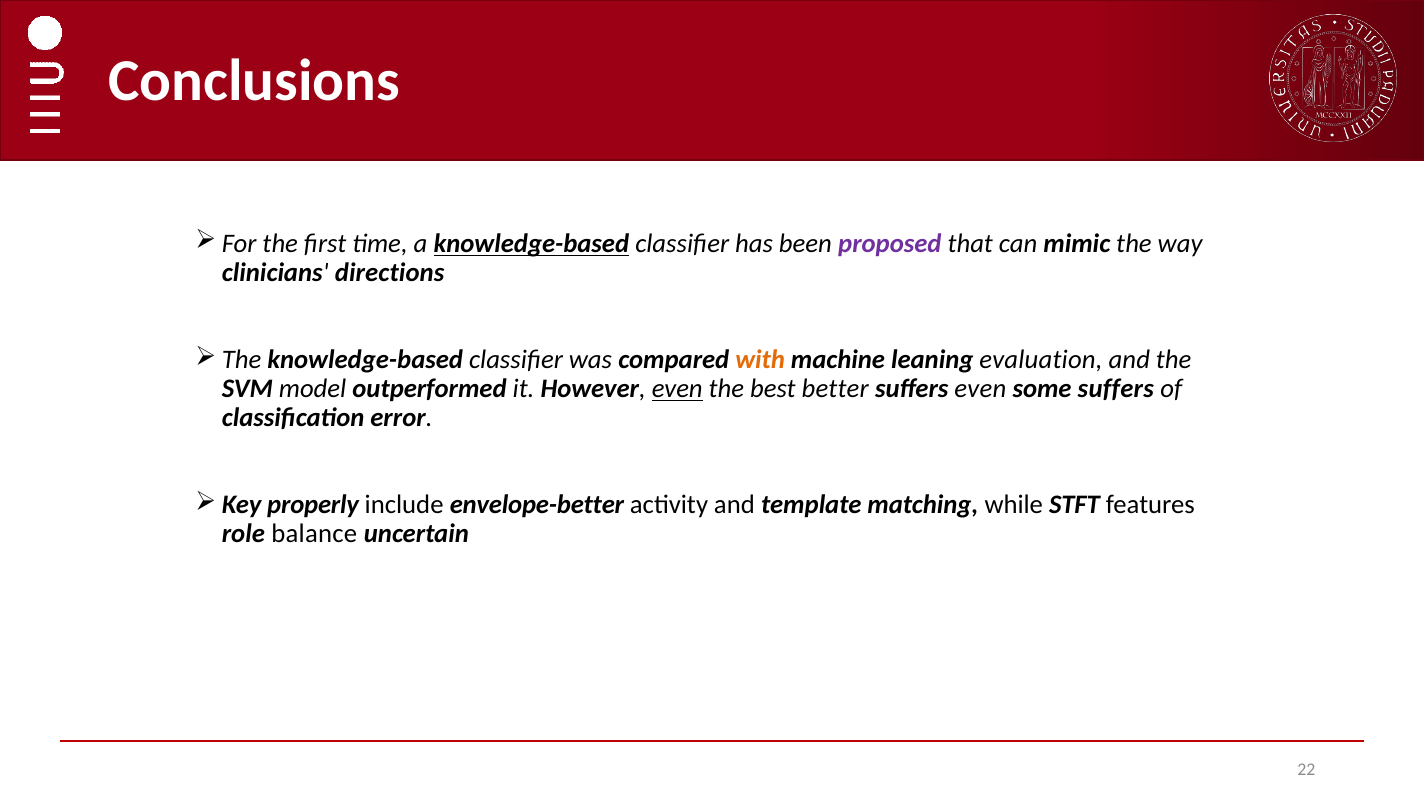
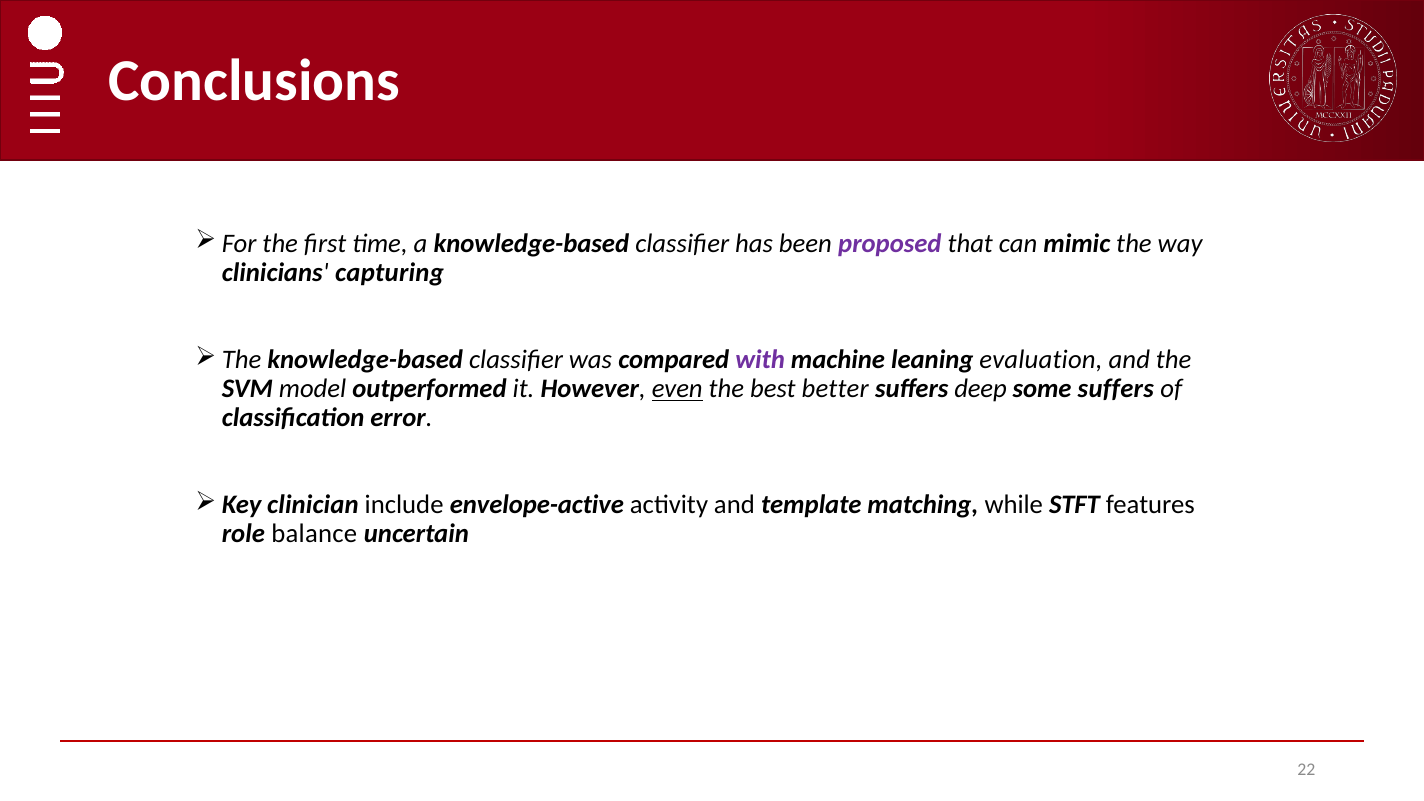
knowledge-based underline: present -> none (531, 244)
directions: directions -> capturing (390, 273)
with colour: orange -> purple (760, 360)
suffers even: even -> deep (981, 389)
properly: properly -> clinician (313, 505)
envelope-better: envelope-better -> envelope-active (537, 505)
